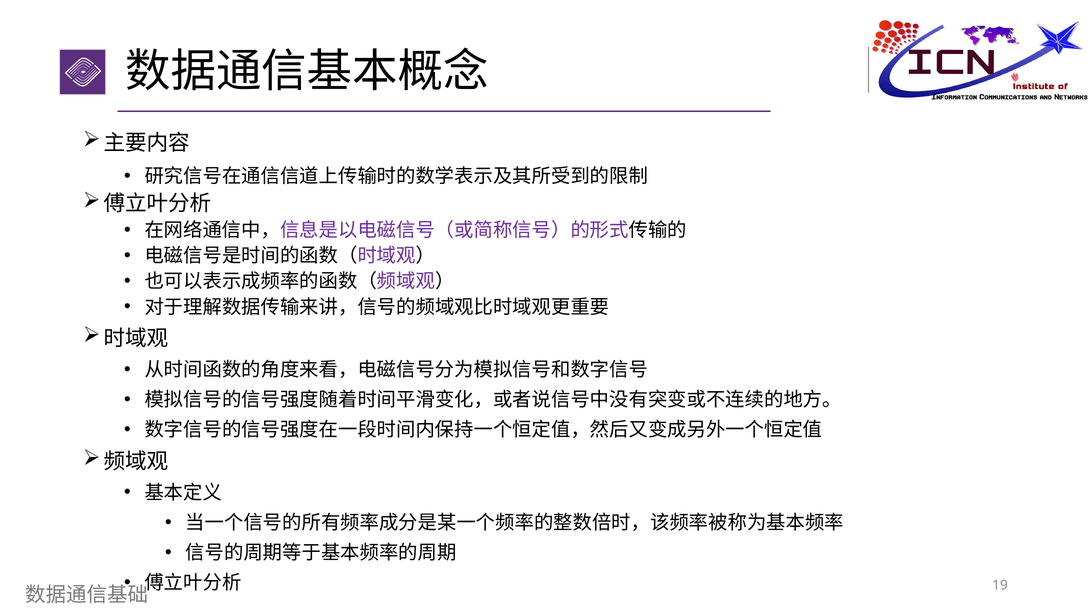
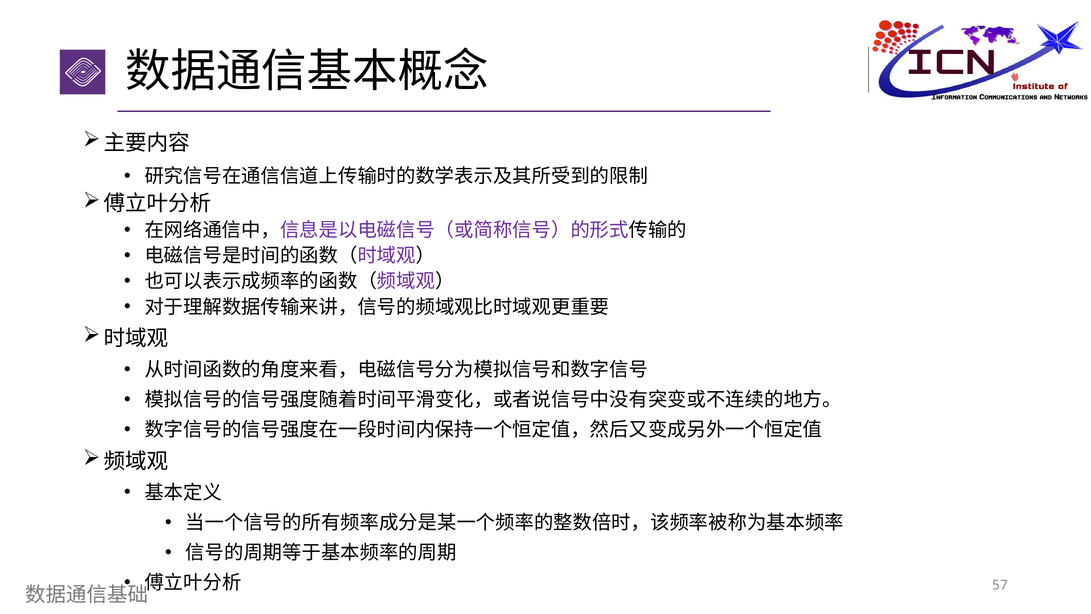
19: 19 -> 57 (1000, 585)
